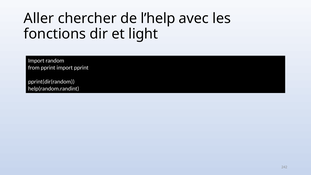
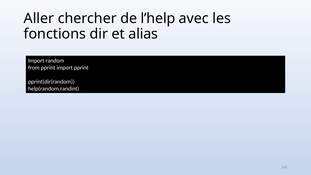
light: light -> alias (143, 34)
